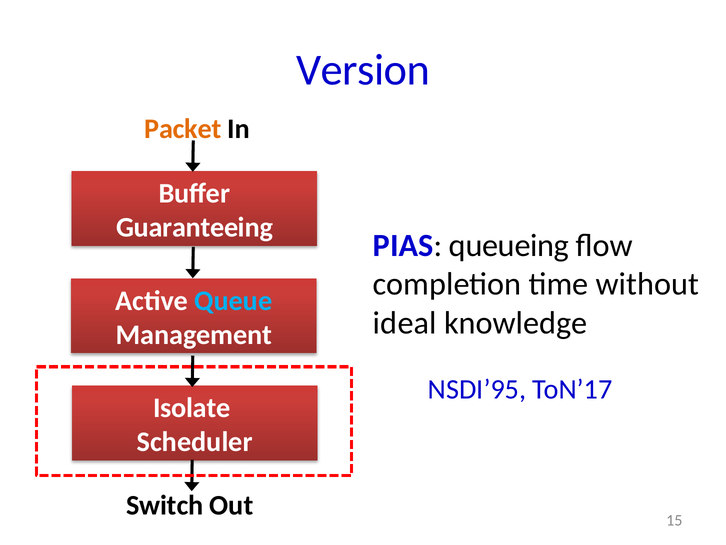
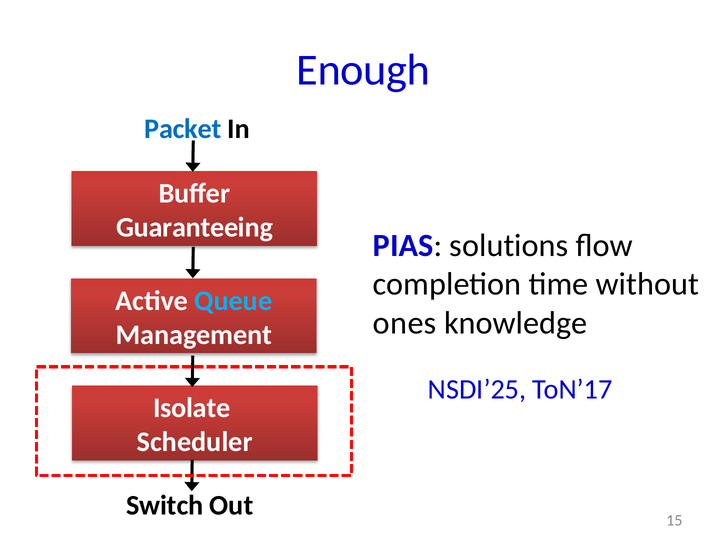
Version: Version -> Enough (363, 70)
Packet colour: orange -> blue (183, 129)
queueing: queueing -> solutions (509, 245)
ideal: ideal -> ones (405, 323)
NSDI’95: NSDI’95 -> NSDI’25 (477, 389)
